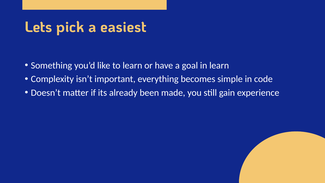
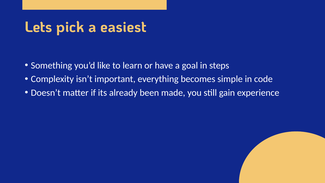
in learn: learn -> steps (219, 65)
